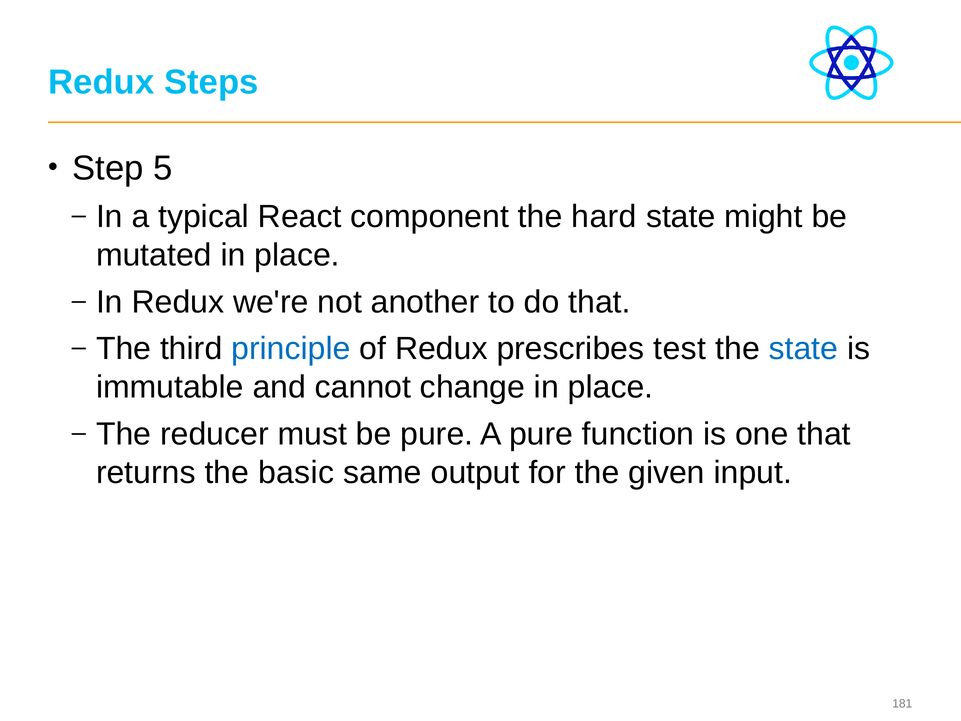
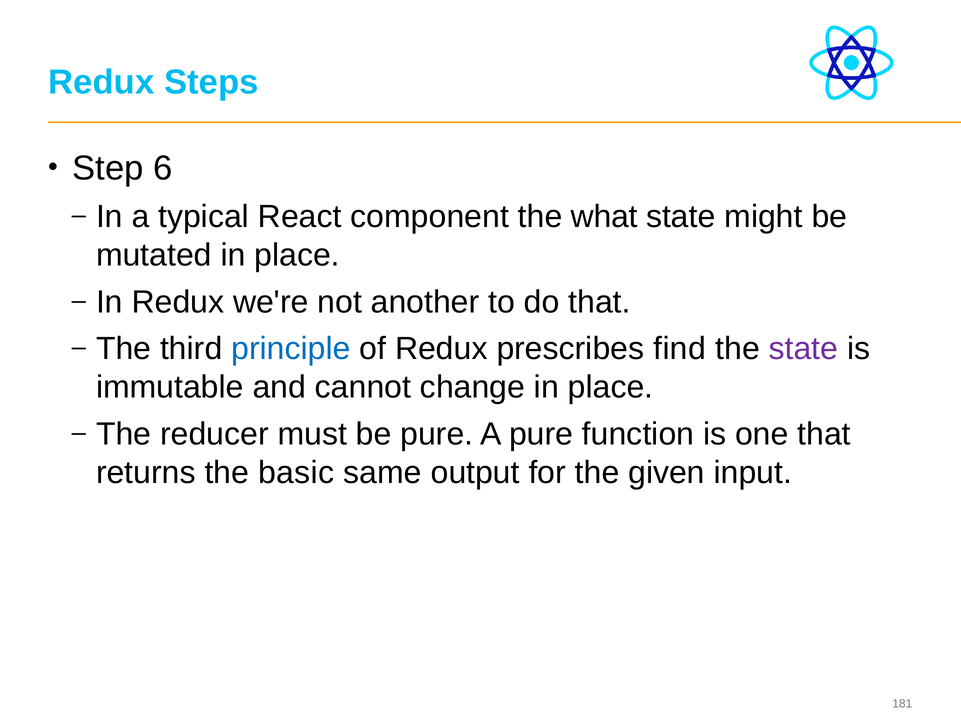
5: 5 -> 6 (163, 168)
hard: hard -> what (604, 217)
test: test -> find (680, 349)
state colour: blue -> purple (803, 349)
